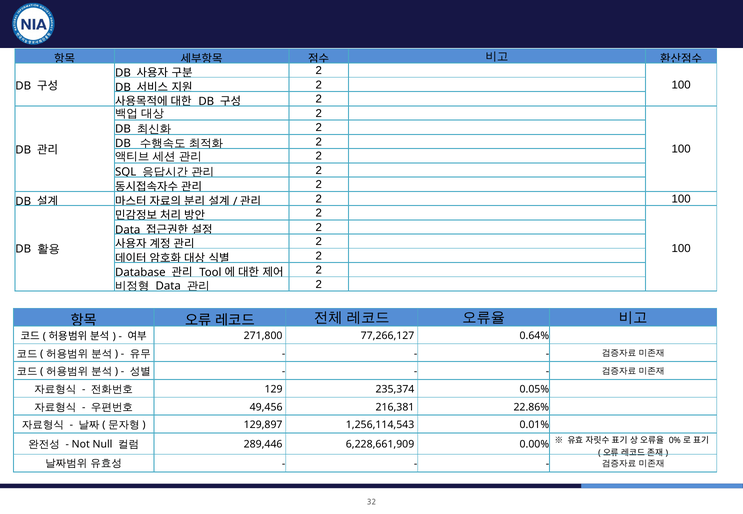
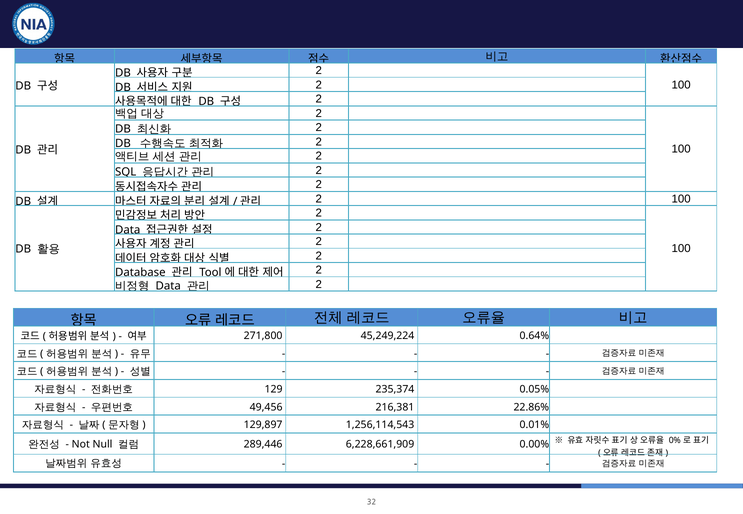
77,266,127: 77,266,127 -> 45,249,224 (388, 336)
